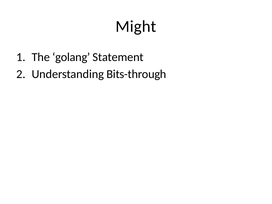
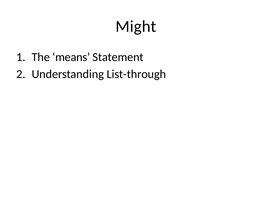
golang: golang -> means (71, 57)
Bits-through: Bits-through -> List-through (136, 74)
